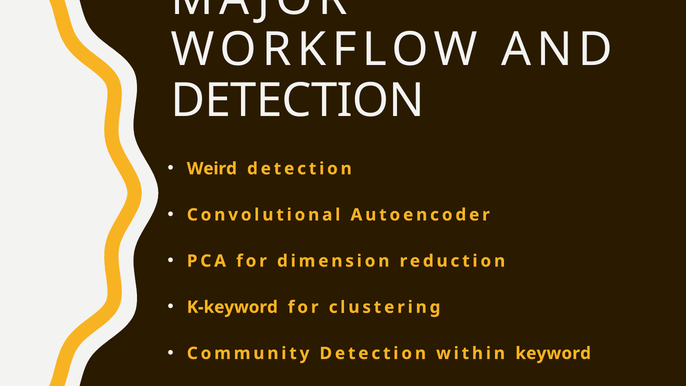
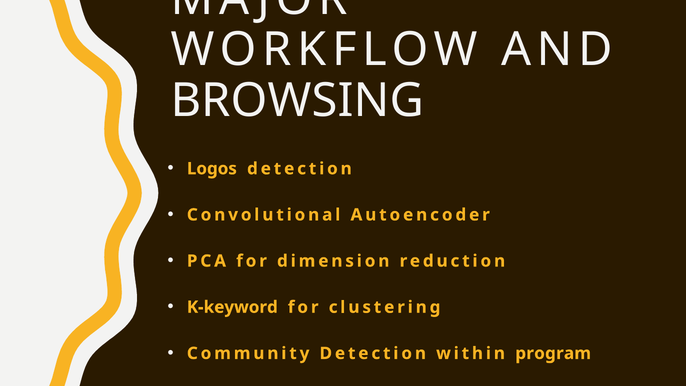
DETECTION: DETECTION -> BROWSING (297, 101)
Weird: Weird -> Logos (212, 169)
keyword: keyword -> program (553, 353)
